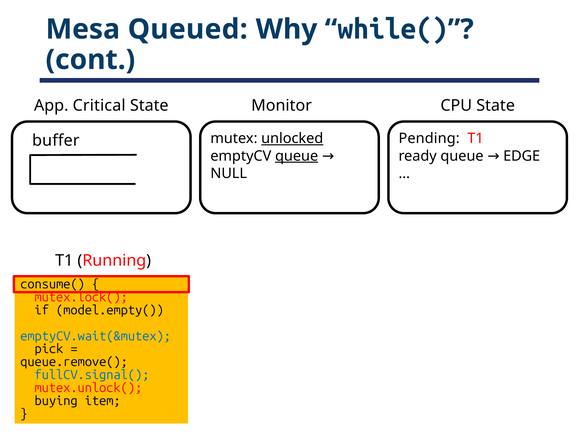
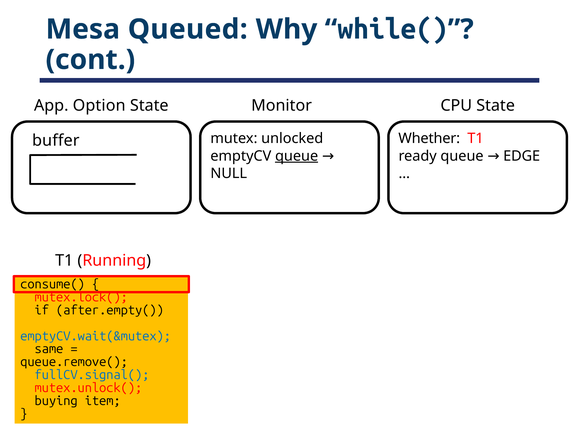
Critical: Critical -> Option (99, 106)
Pending: Pending -> Whether (429, 139)
unlocked underline: present -> none (292, 139)
model.empty(: model.empty( -> after.empty( (110, 310)
pick: pick -> same (49, 349)
